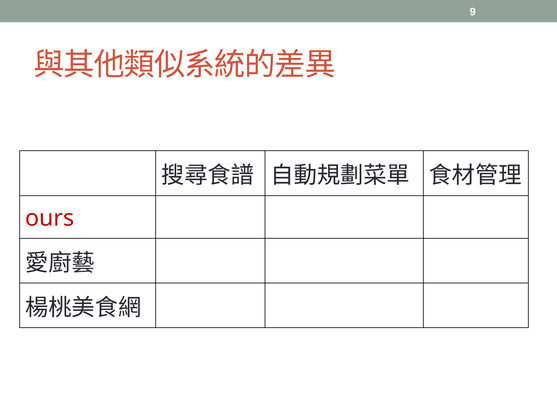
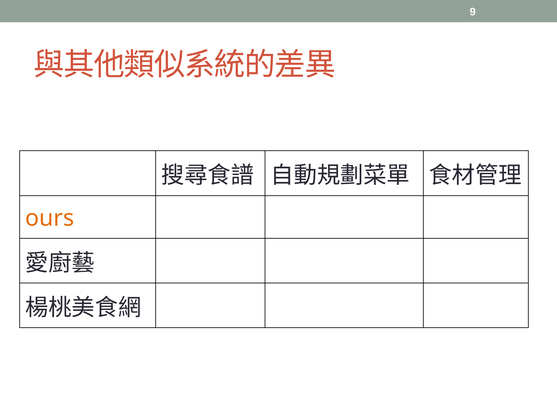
ours colour: red -> orange (50, 218)
